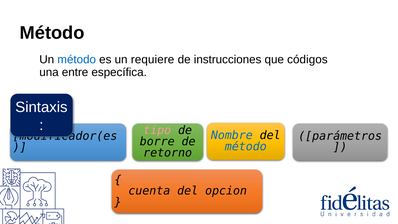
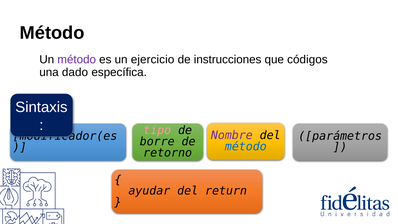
método colour: blue -> purple (77, 60)
requiere: requiere -> ejercicio (153, 60)
entre: entre -> dado (75, 72)
Nombre colour: blue -> purple (232, 135)
cuenta: cuenta -> ayudar (149, 191)
opcion: opcion -> return (226, 191)
